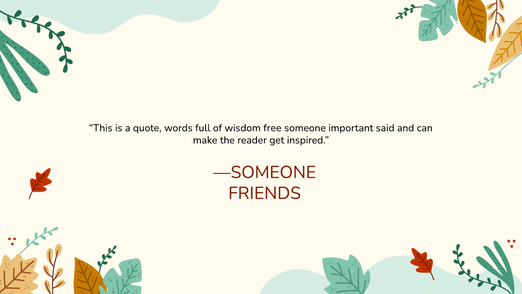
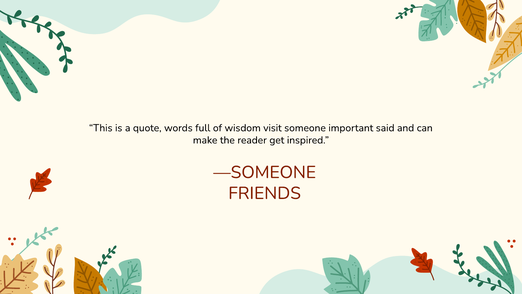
free: free -> visit (272, 128)
